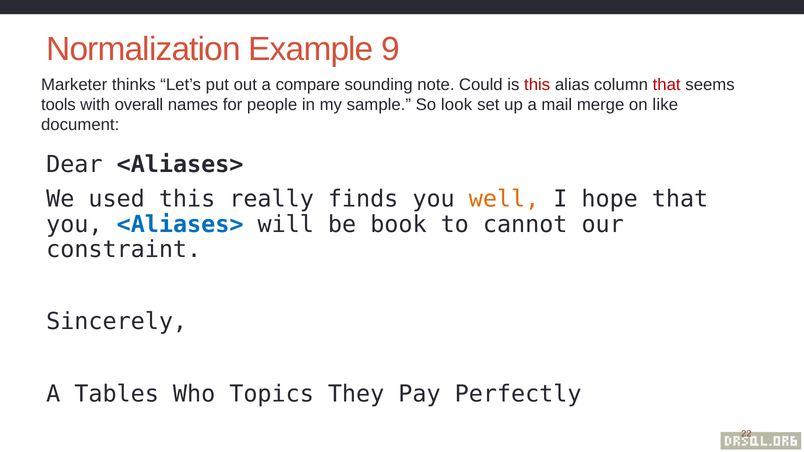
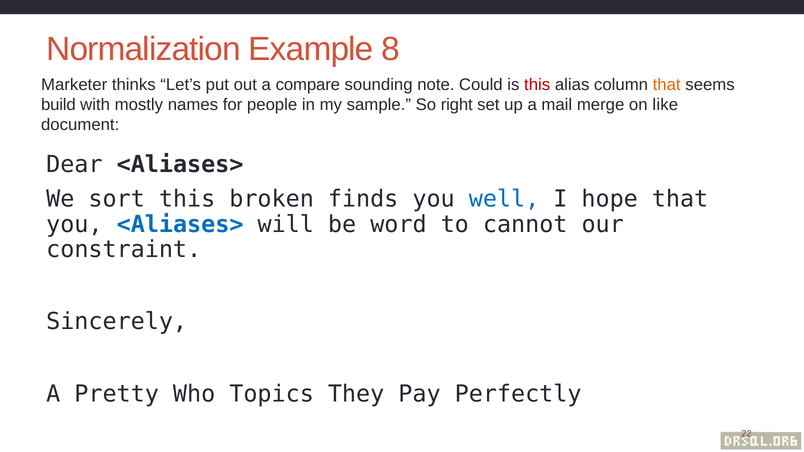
9: 9 -> 8 (391, 49)
that colour: red -> orange (667, 85)
tools: tools -> build (58, 105)
overall: overall -> mostly (139, 105)
look: look -> right (457, 105)
used: used -> sort (117, 199)
really: really -> broken (272, 199)
well colour: orange -> blue (504, 199)
book: book -> word (398, 224)
Tables: Tables -> Pretty (117, 394)
